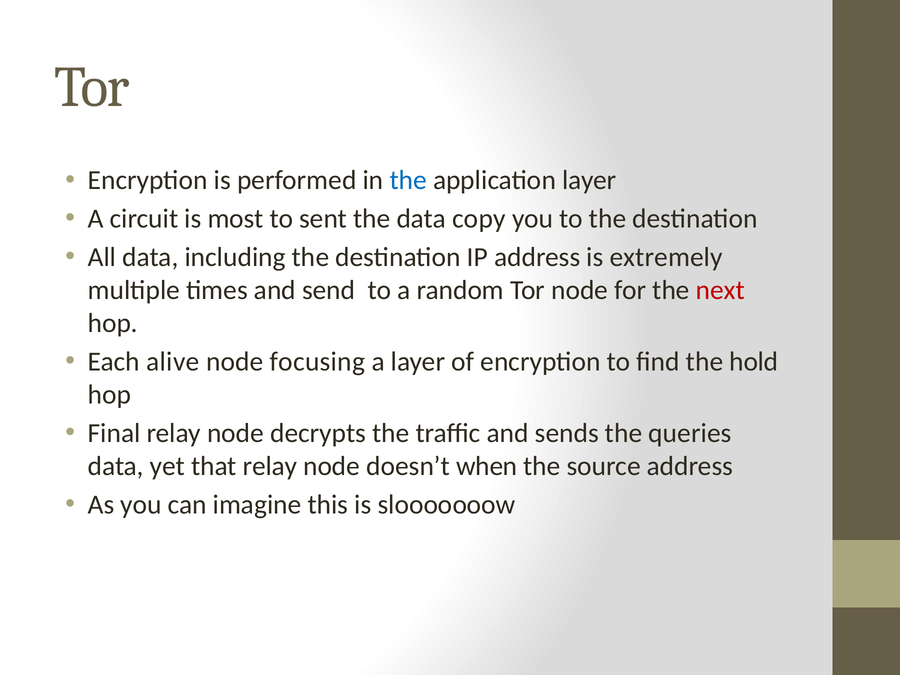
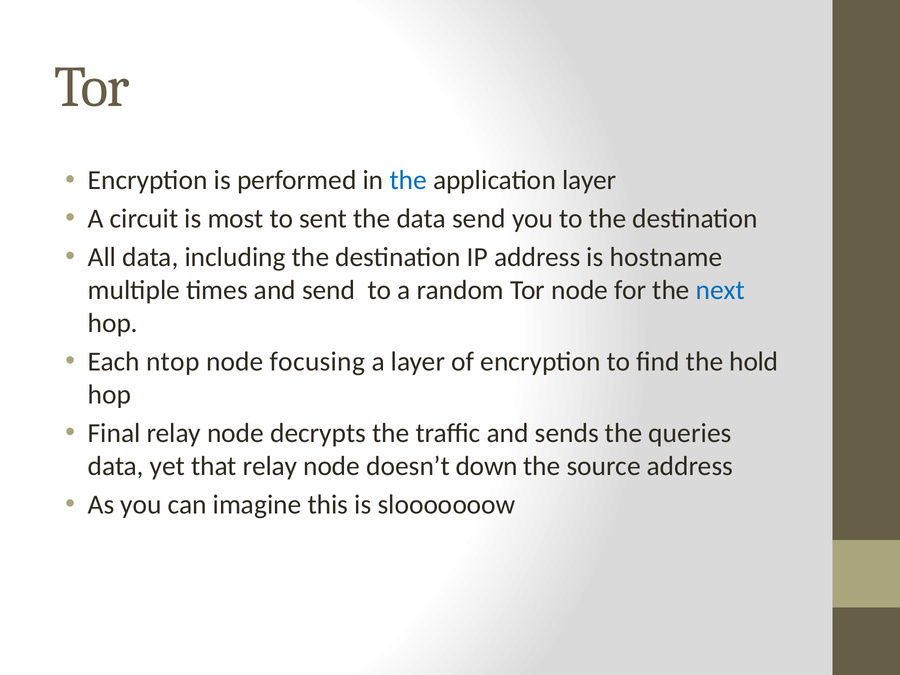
data copy: copy -> send (479, 219)
extremely: extremely -> hostname (666, 257)
next colour: red -> blue (720, 290)
alive: alive -> ntop (173, 362)
when: when -> down (487, 466)
